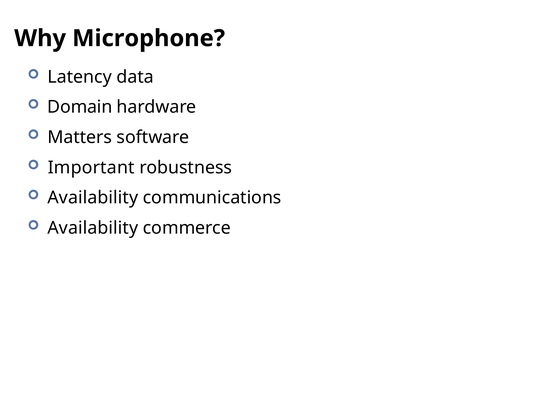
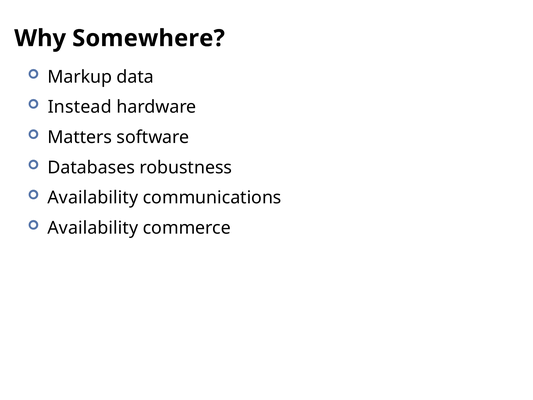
Microphone: Microphone -> Somewhere (149, 38)
Latency: Latency -> Markup (80, 77)
Domain: Domain -> Instead (80, 107)
Important: Important -> Databases (91, 167)
